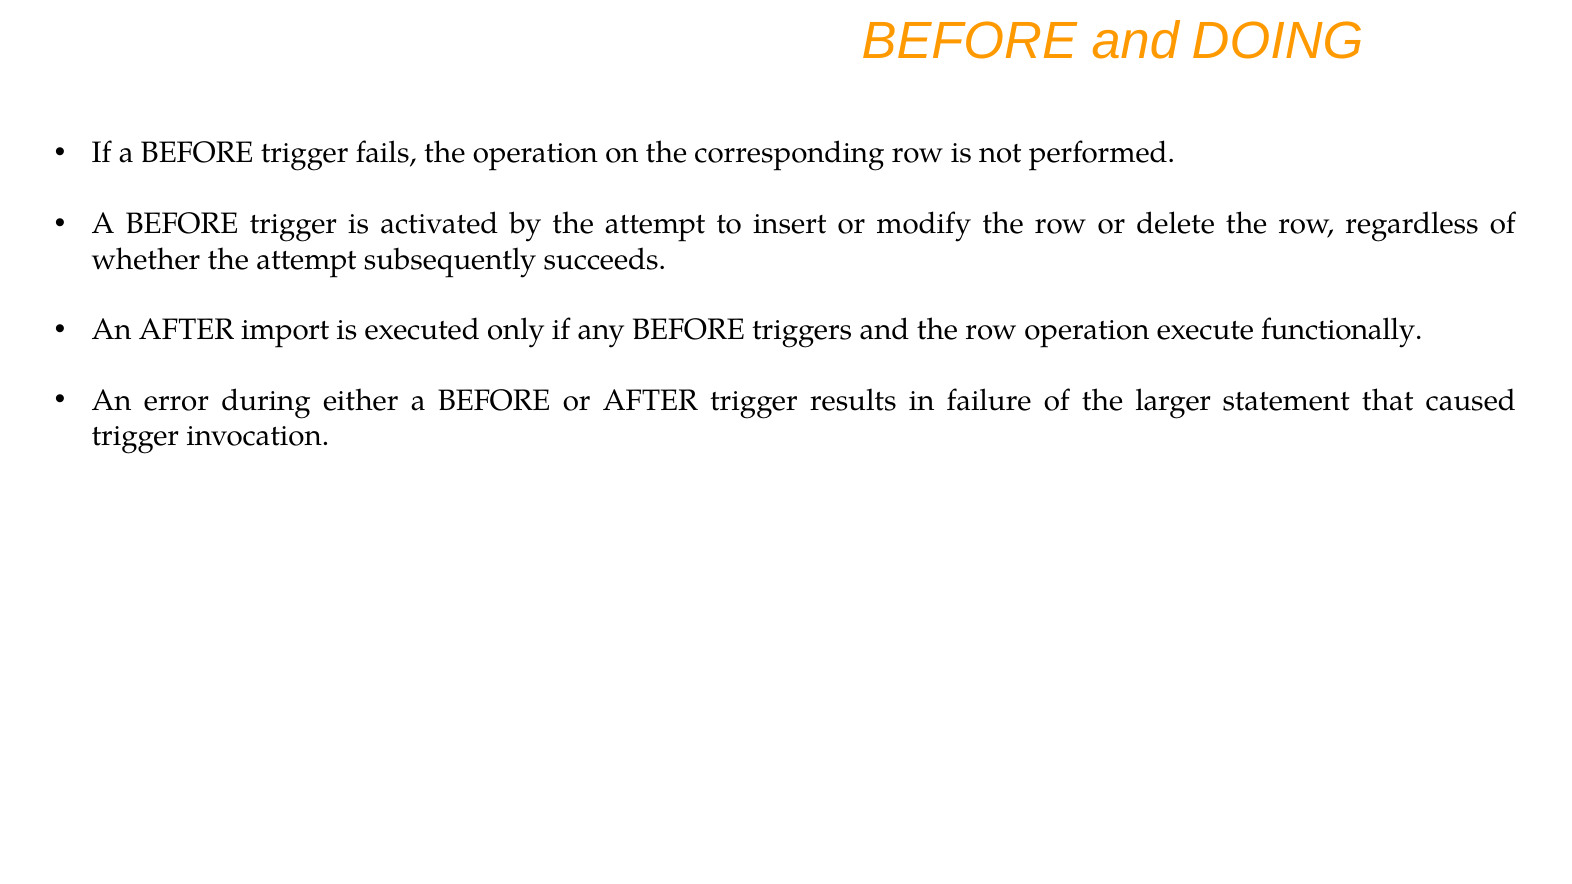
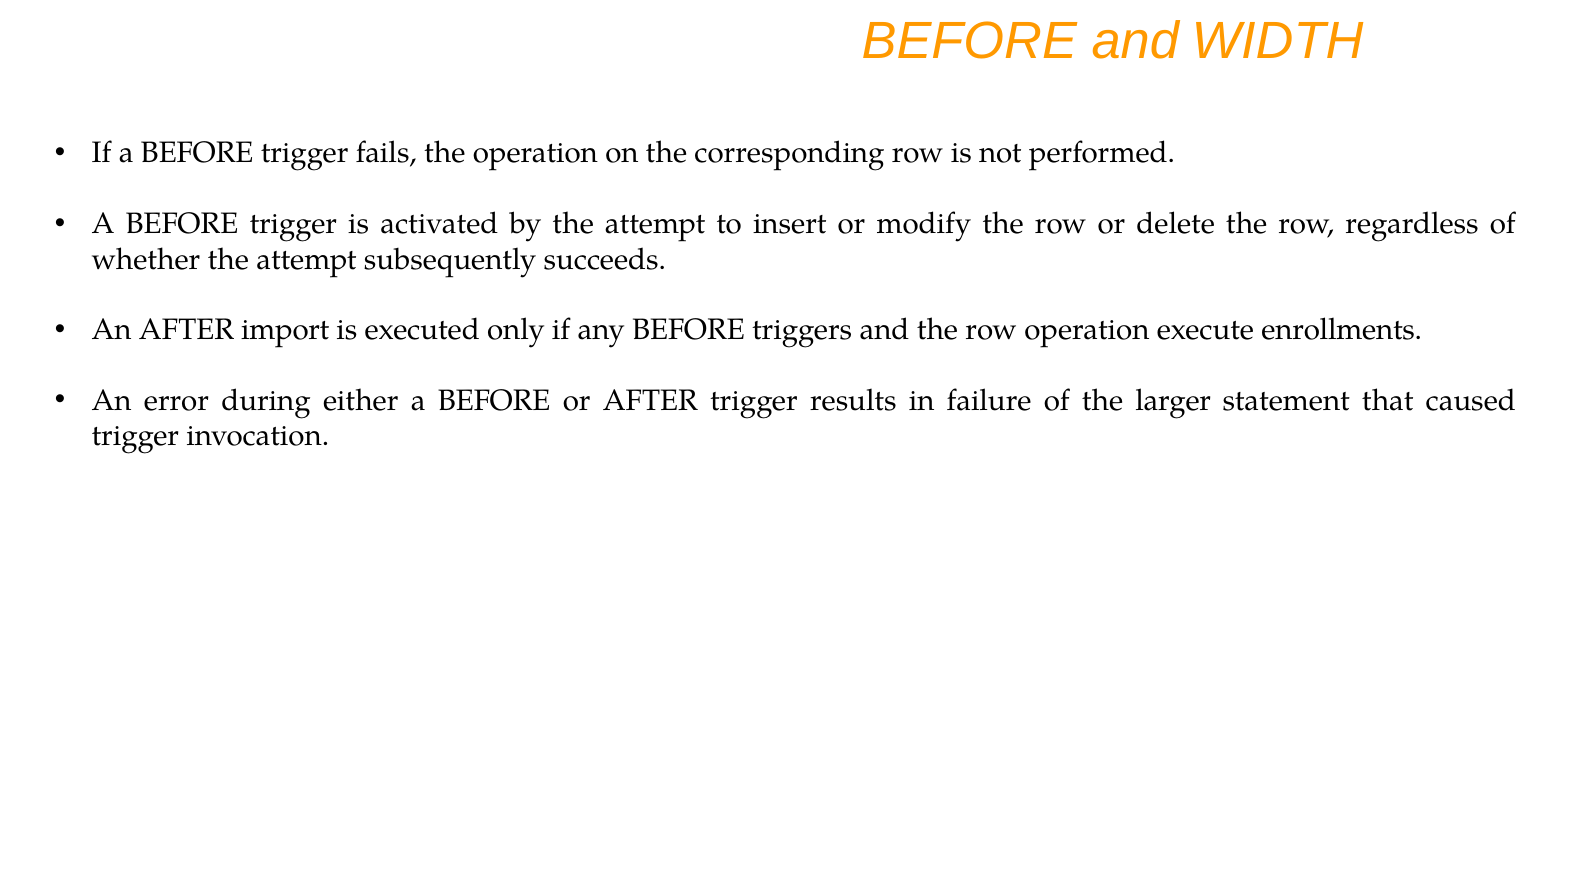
DOING: DOING -> WIDTH (1278, 41)
functionally: functionally -> enrollments (1342, 330)
